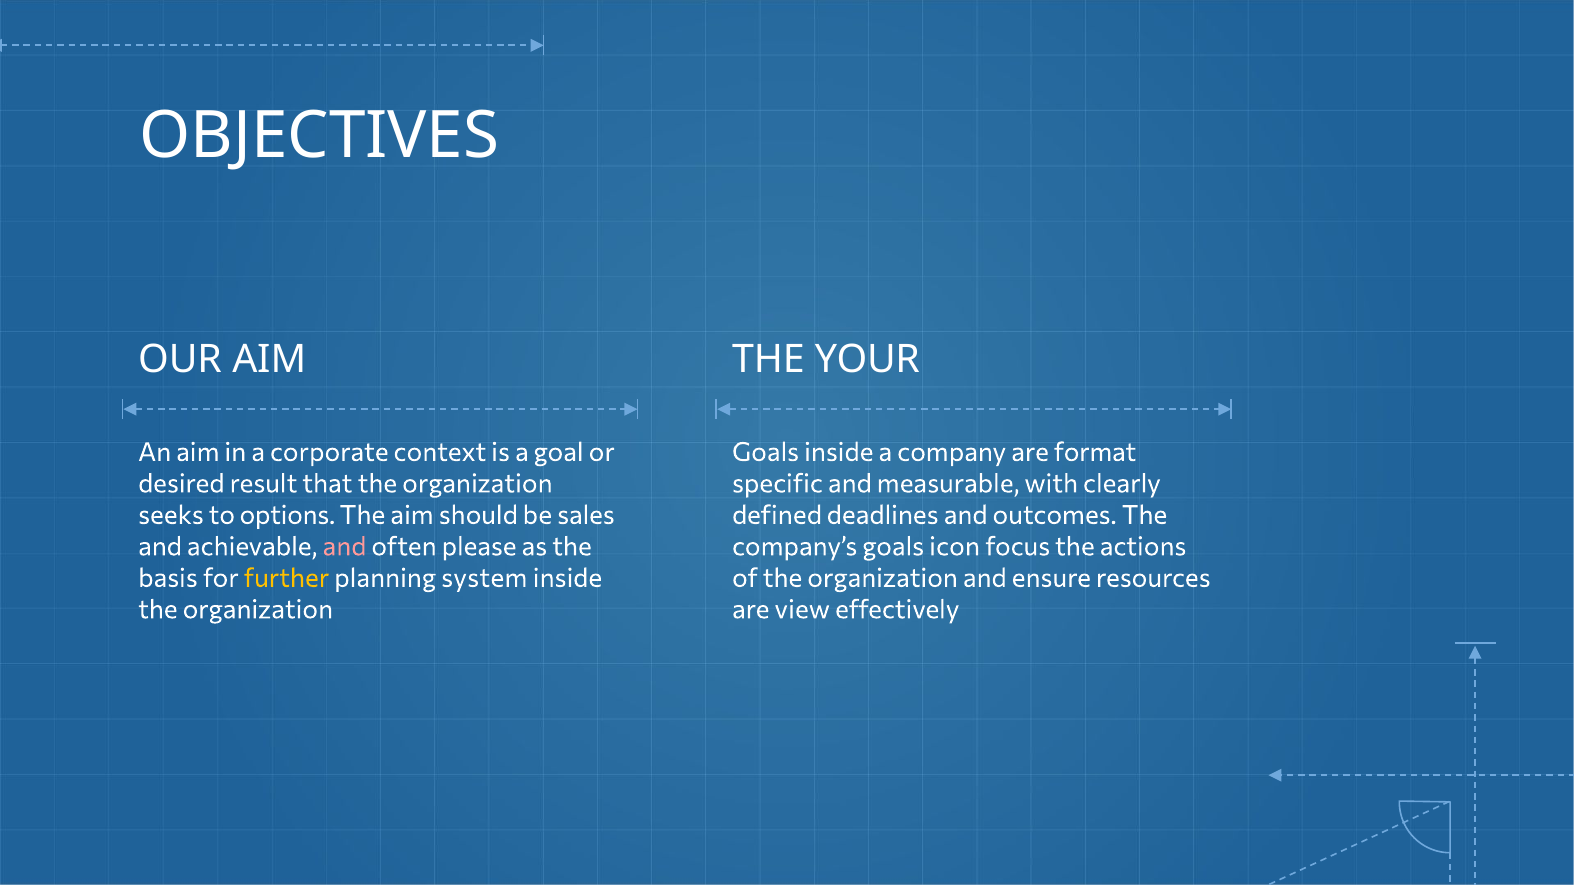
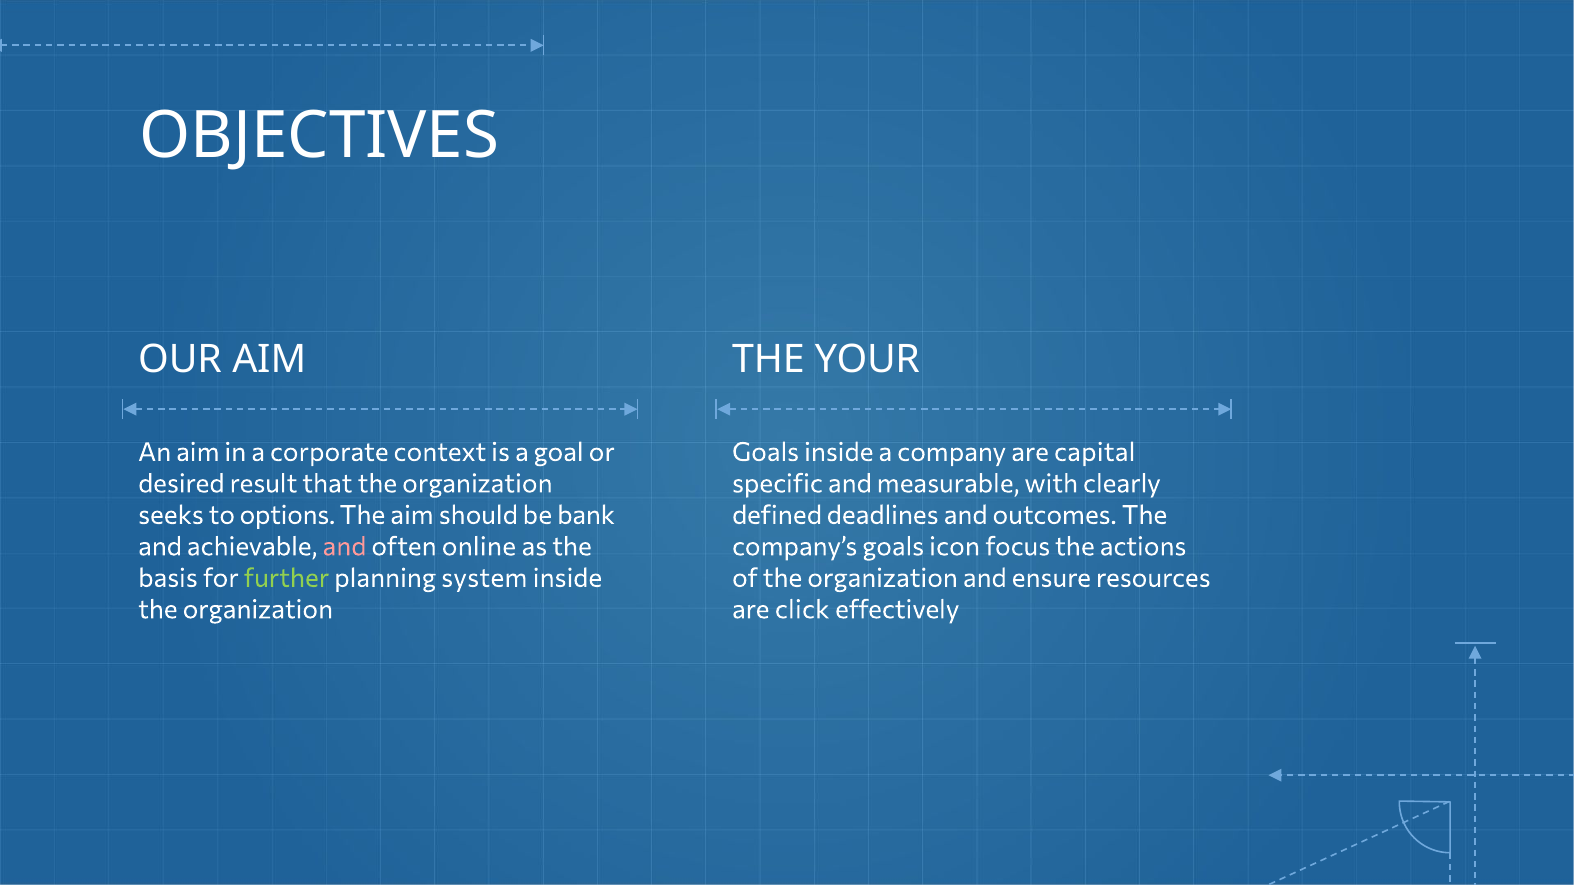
format: format -> capital (1095, 453)
sales: sales -> bank (586, 515)
please: please -> online (479, 547)
further colour: yellow -> light green (287, 578)
view: view -> click (802, 610)
